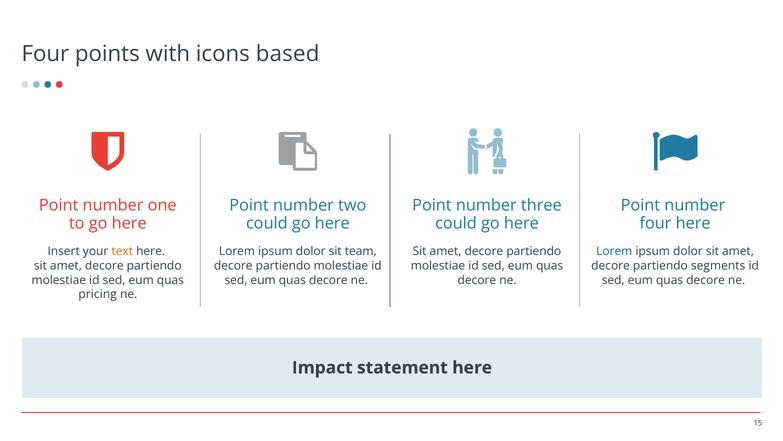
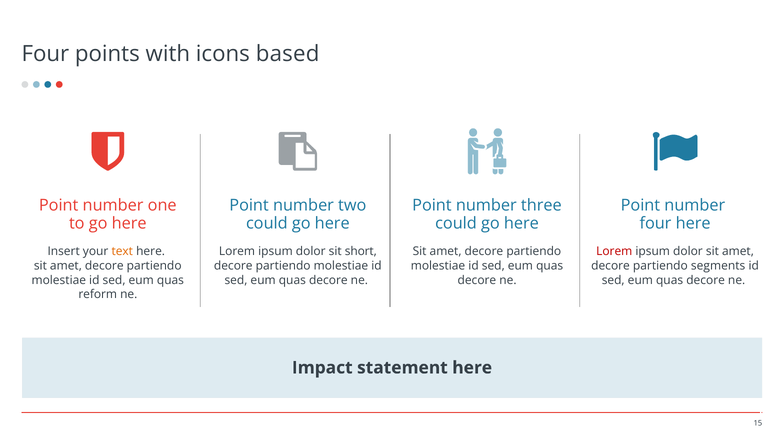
team: team -> short (361, 251)
Lorem colour: blue -> red (614, 251)
pricing: pricing -> reform (98, 294)
